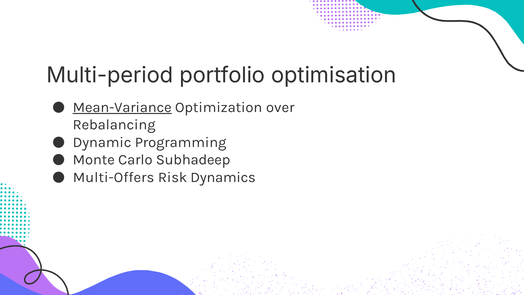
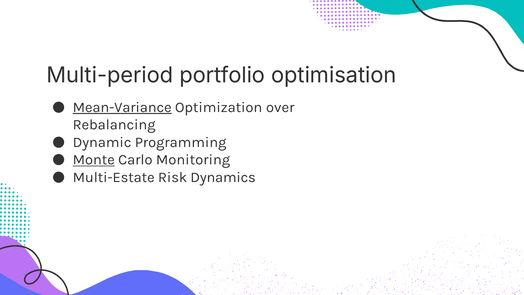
Monte underline: none -> present (94, 160)
Subhadeep: Subhadeep -> Monitoring (193, 160)
Multi-Offers: Multi-Offers -> Multi-Estate (114, 177)
